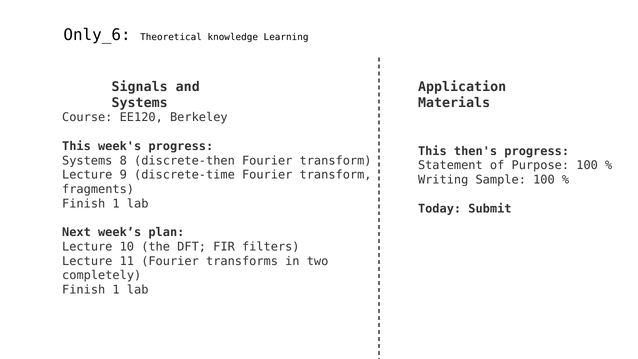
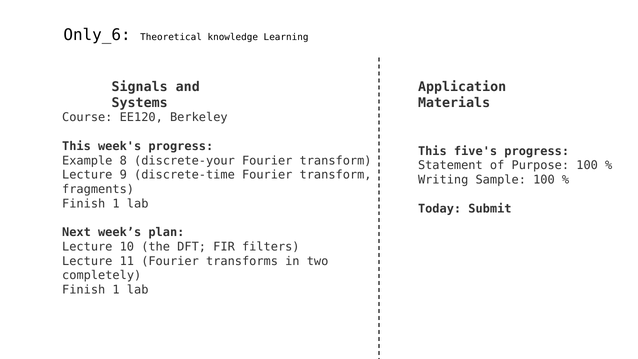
then's: then's -> five's (476, 151)
Systems: Systems -> Example (87, 161)
discrete-then: discrete-then -> discrete-your (184, 161)
